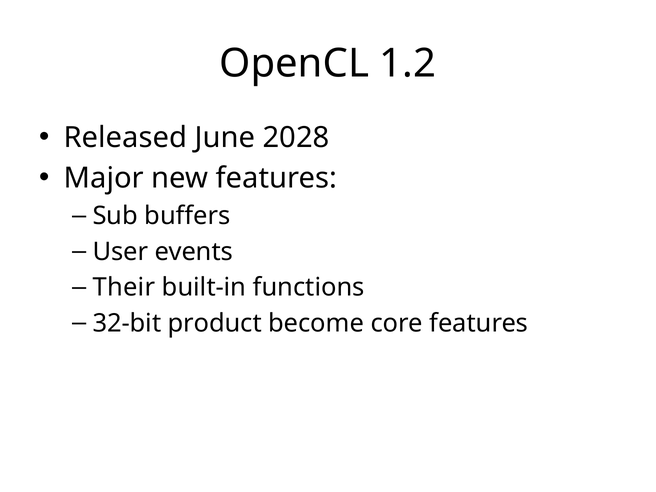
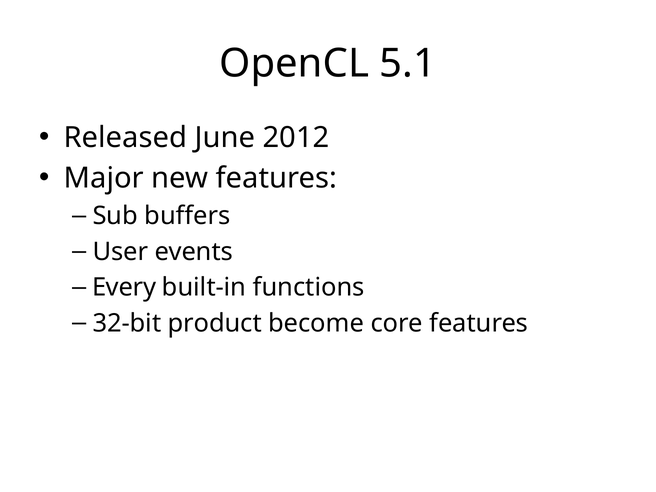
1.2: 1.2 -> 5.1 (408, 63)
2028: 2028 -> 2012 (296, 138)
Their: Their -> Every (124, 288)
